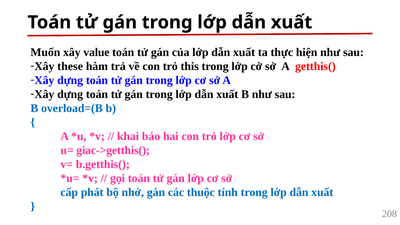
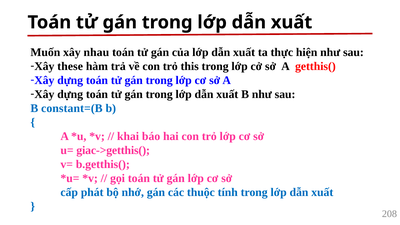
value: value -> nhau (96, 52)
overload=(B: overload=(B -> constant=(B (72, 108)
